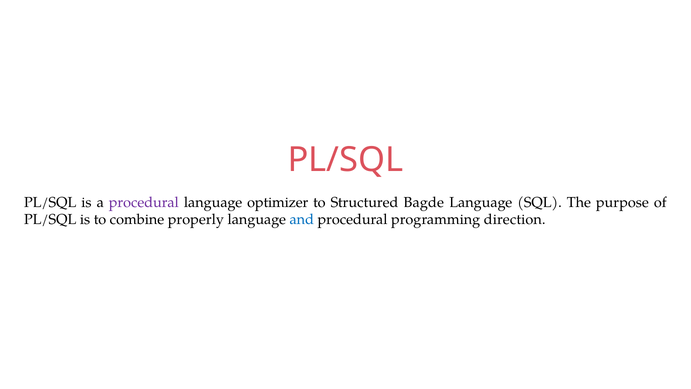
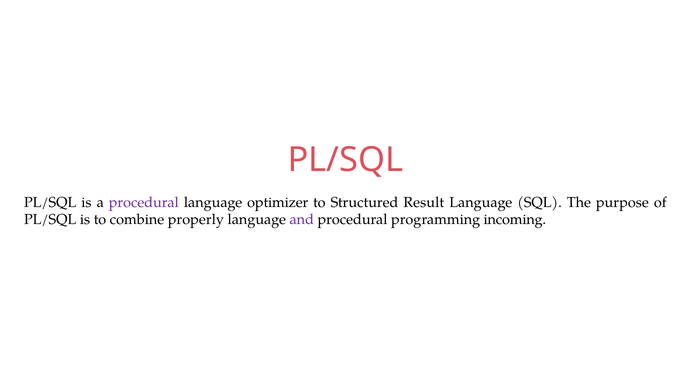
Bagde: Bagde -> Result (424, 202)
and colour: blue -> purple (302, 219)
direction: direction -> incoming (515, 219)
